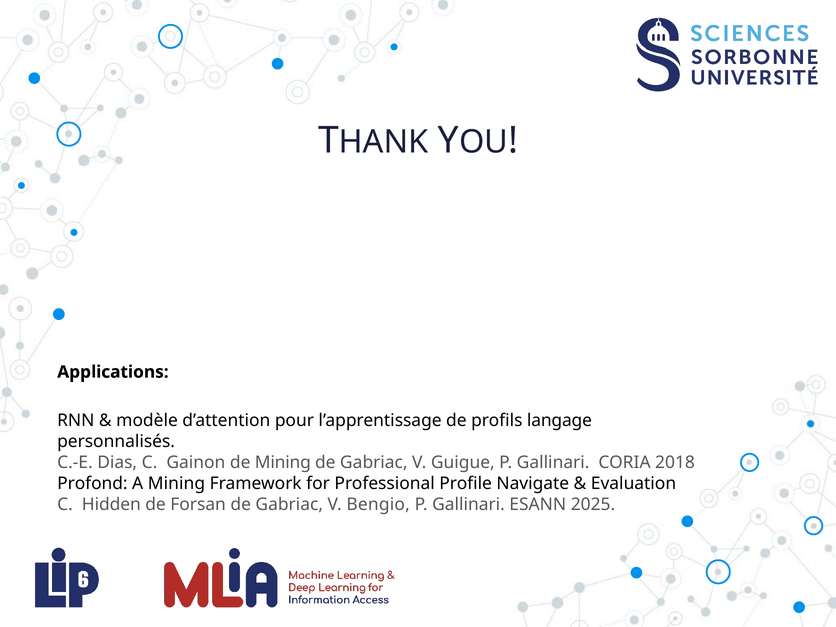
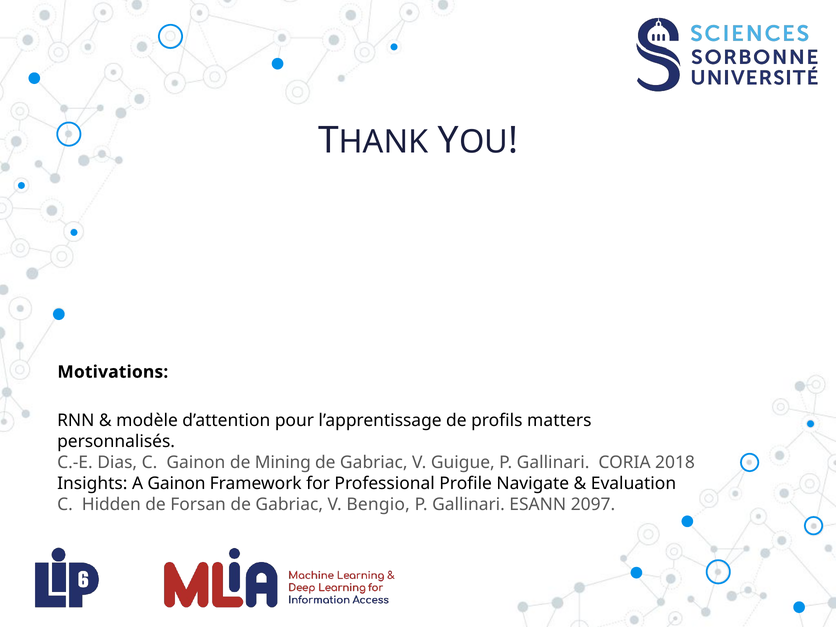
Applications: Applications -> Motivations (113, 372)
langage: langage -> matters (559, 421)
Profond: Profond -> Insights (92, 483)
A Mining: Mining -> Gainon (177, 483)
2025: 2025 -> 2097 (593, 504)
